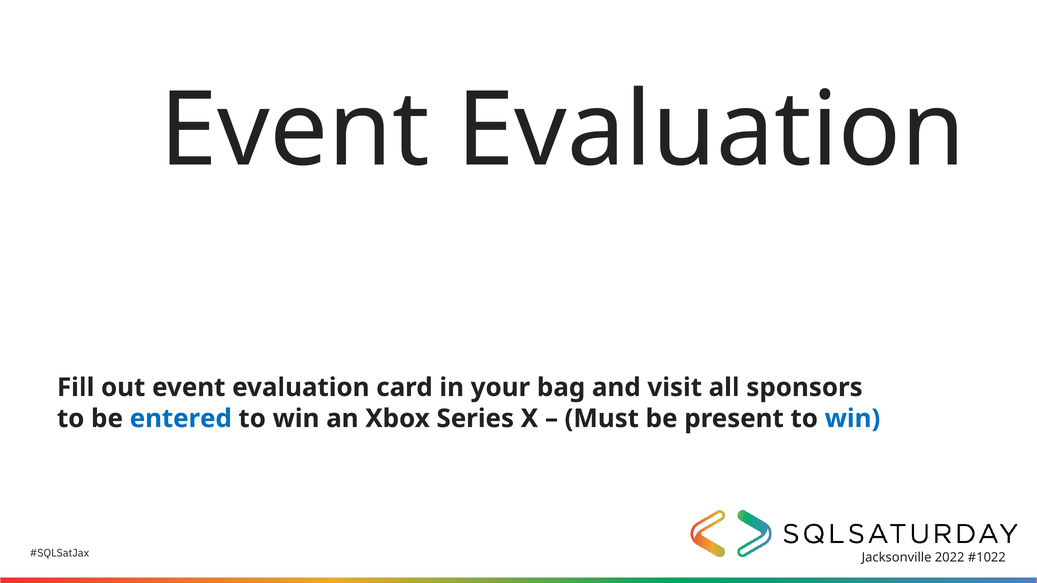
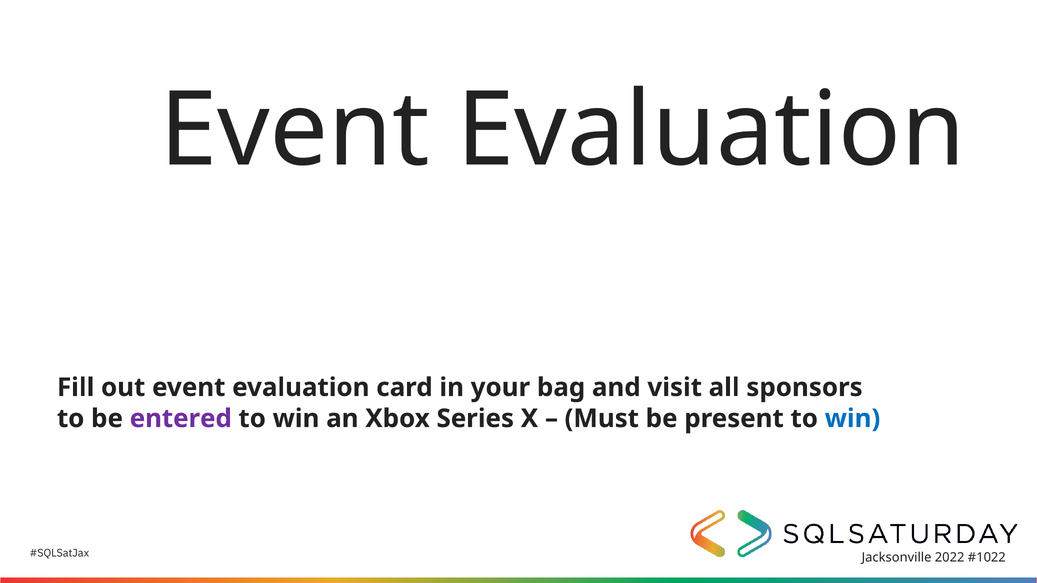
entered colour: blue -> purple (181, 419)
